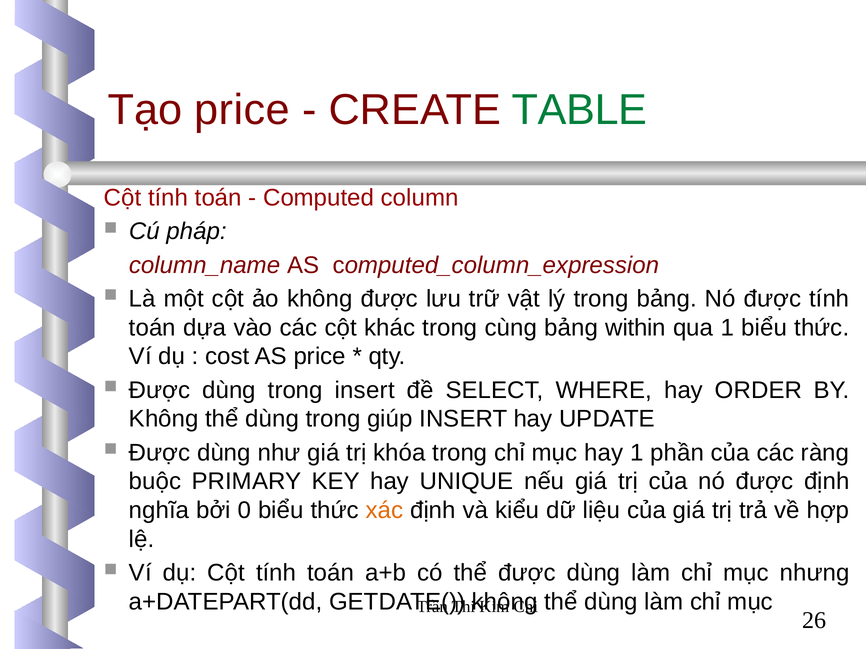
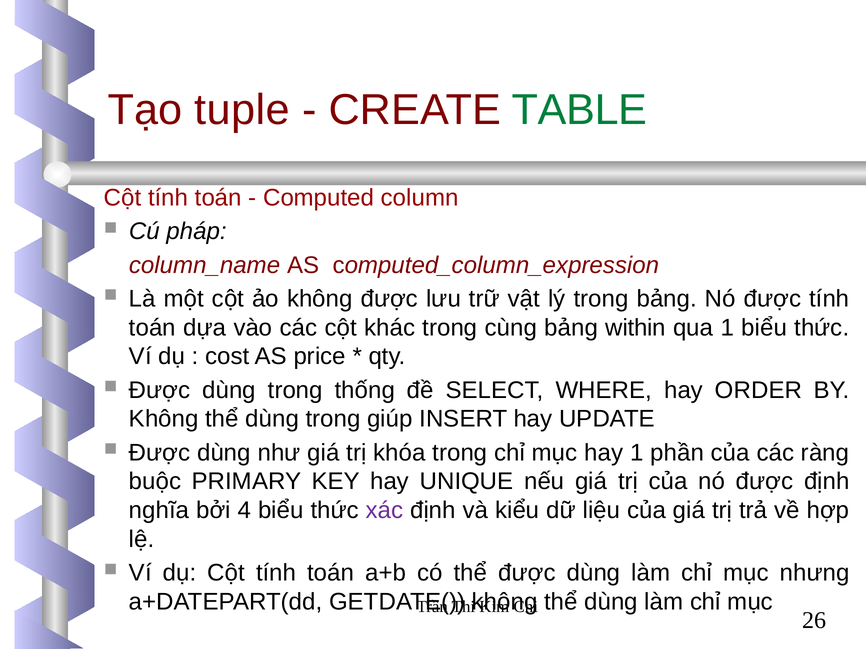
Tạo price: price -> tuple (242, 110)
trong insert: insert -> thống (365, 390)
0: 0 -> 4 (244, 511)
xác colour: orange -> purple (384, 511)
